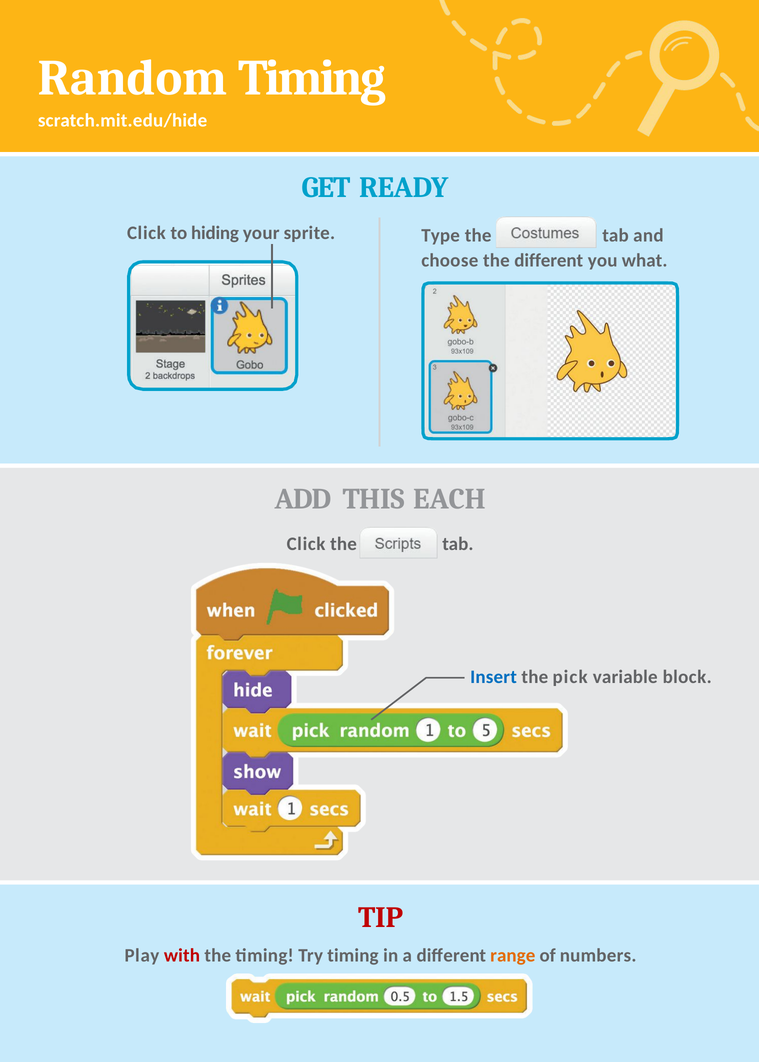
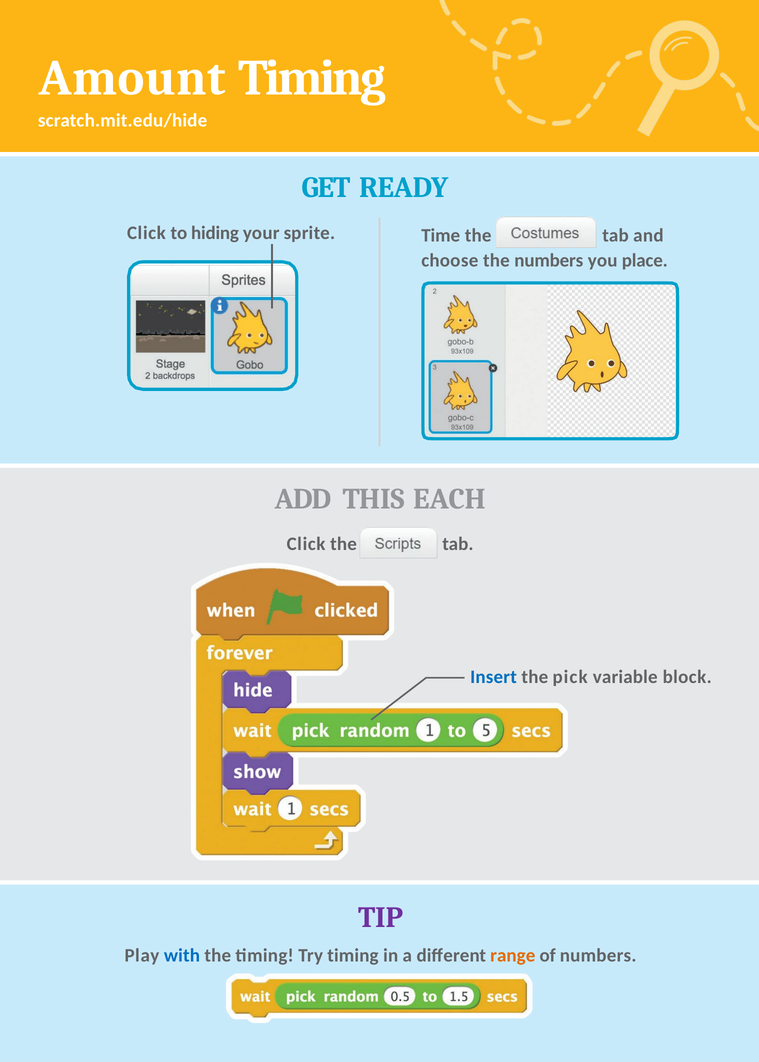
Random: Random -> Amount (132, 78)
Type: Type -> Time (441, 235)
the different: different -> numbers (549, 261)
what: what -> place (645, 261)
TIP colour: red -> purple (381, 918)
with colour: red -> blue (182, 956)
